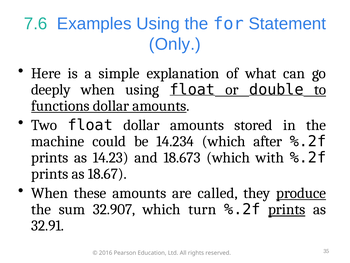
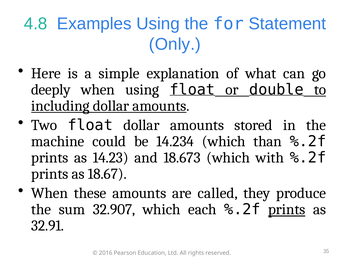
7.6: 7.6 -> 4.8 (36, 24)
functions: functions -> including (60, 106)
after: after -> than (268, 141)
produce underline: present -> none (301, 193)
turn: turn -> each (202, 209)
